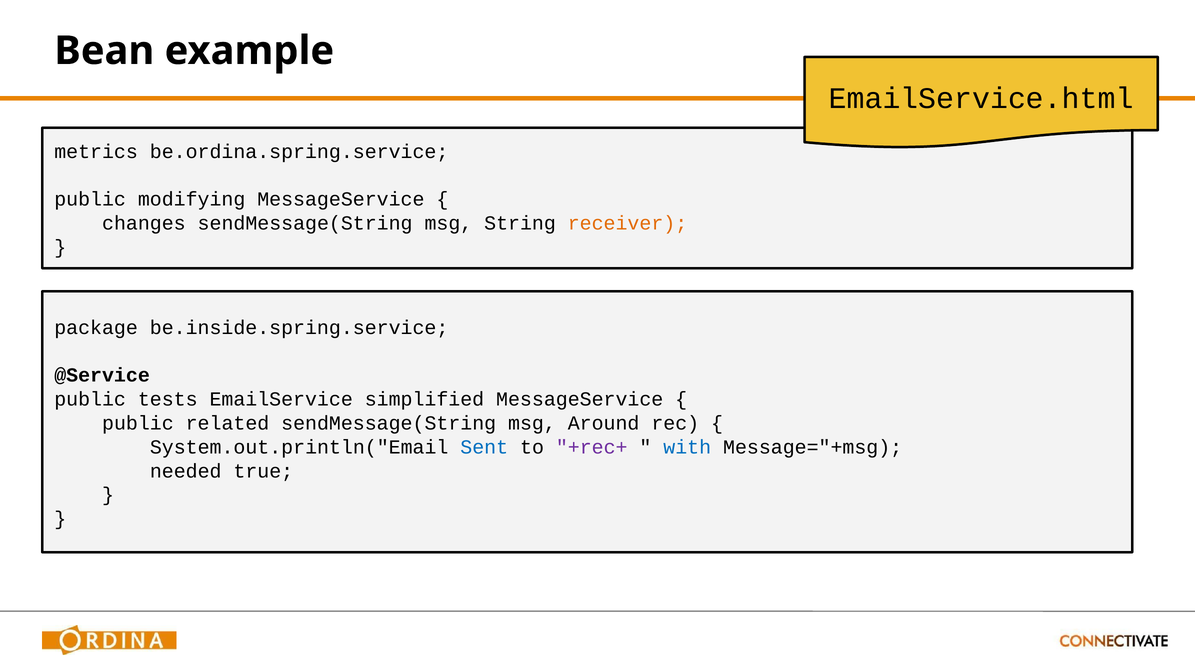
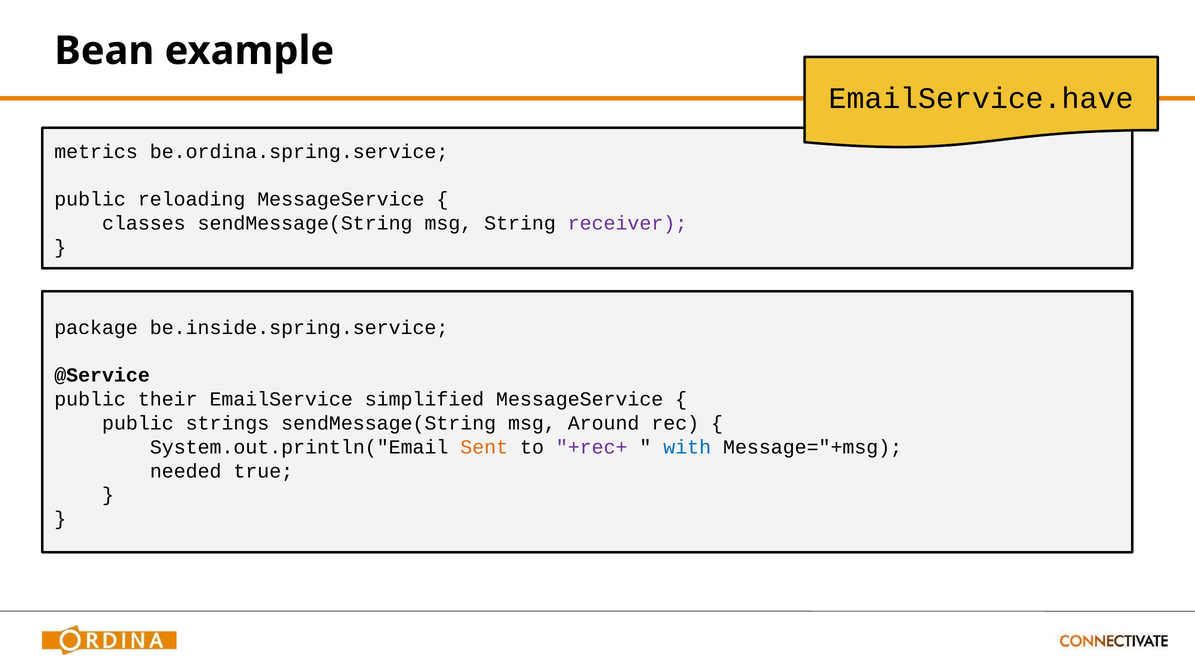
EmailService.html: EmailService.html -> EmailService.have (981, 98)
modifying: modifying -> reloading (192, 199)
changes: changes -> classes (144, 223)
receiver colour: orange -> purple (627, 223)
tests: tests -> their (168, 399)
related: related -> strings (227, 423)
Sent colour: blue -> orange (484, 447)
